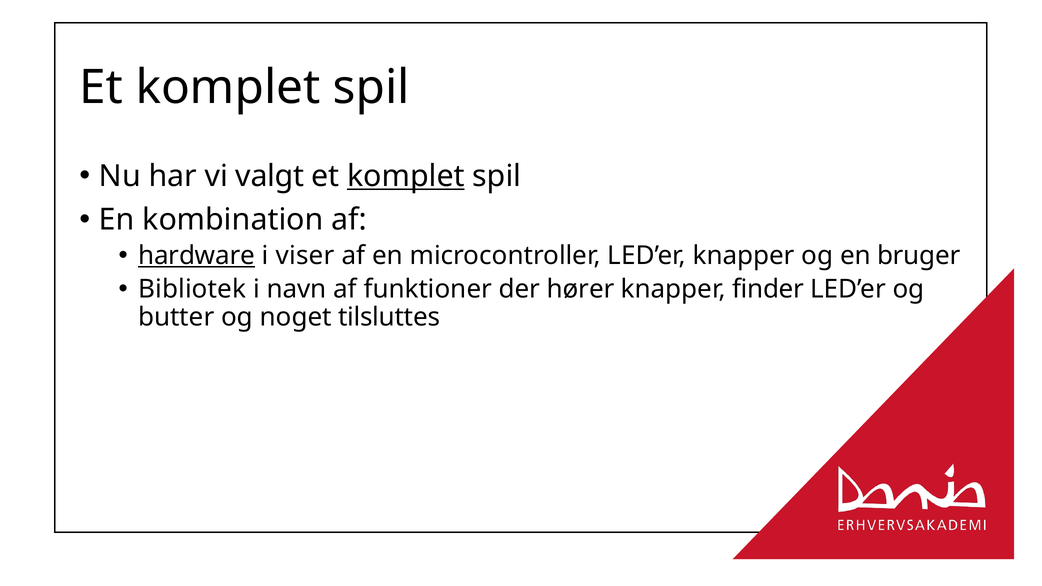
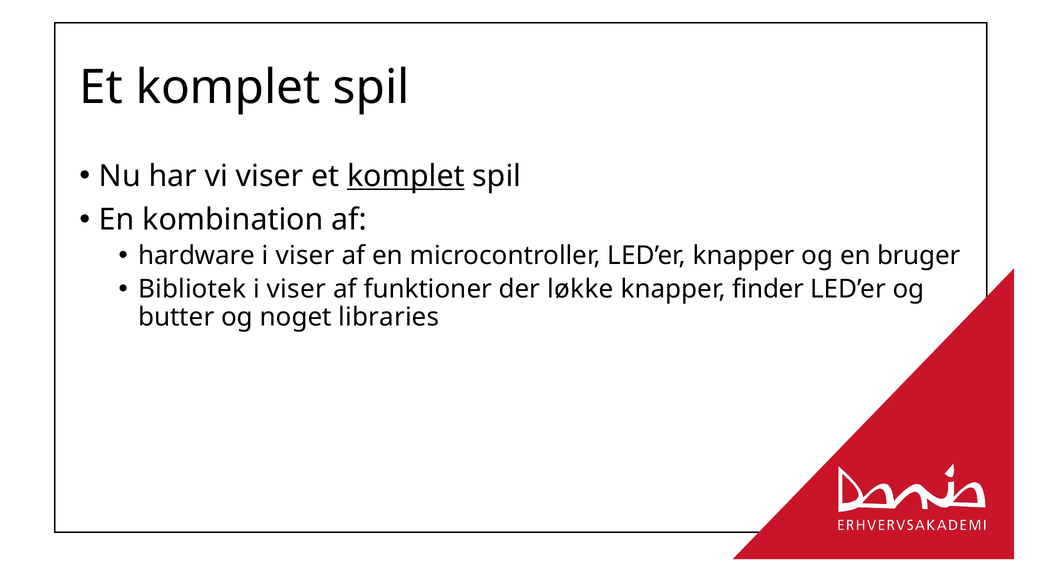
vi valgt: valgt -> viser (270, 176)
hardware underline: present -> none (197, 256)
navn: navn -> viser (296, 289)
hører: hører -> løkke (580, 289)
tilsluttes: tilsluttes -> libraries (389, 317)
